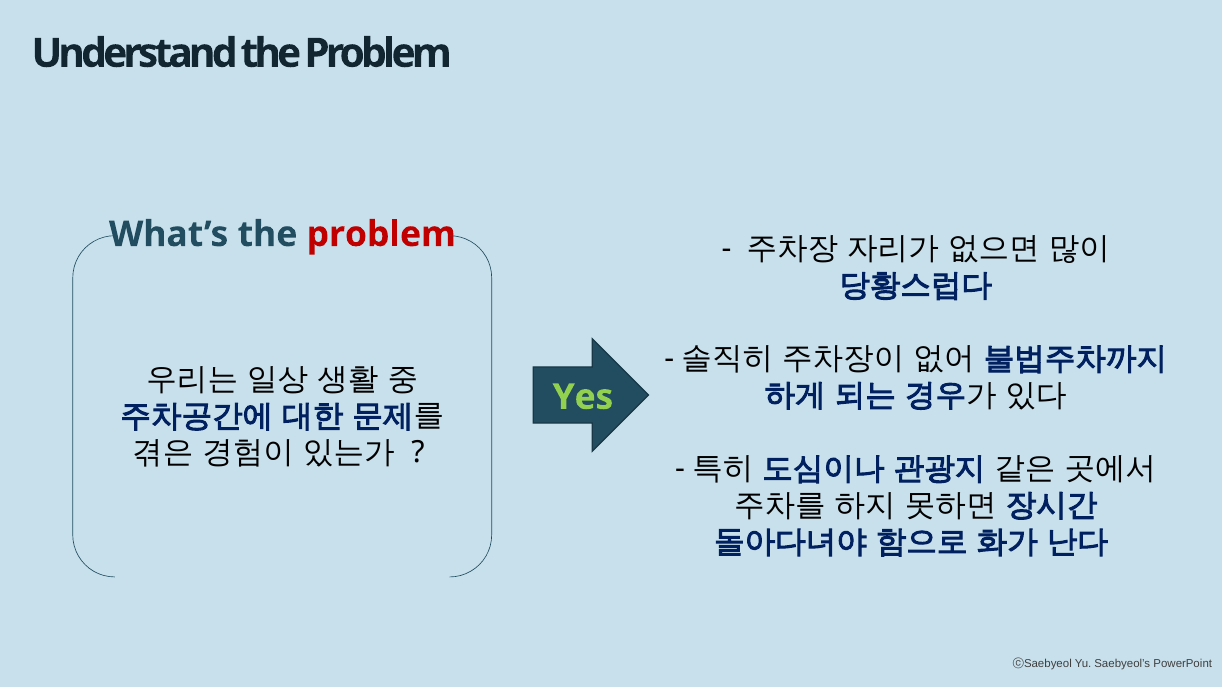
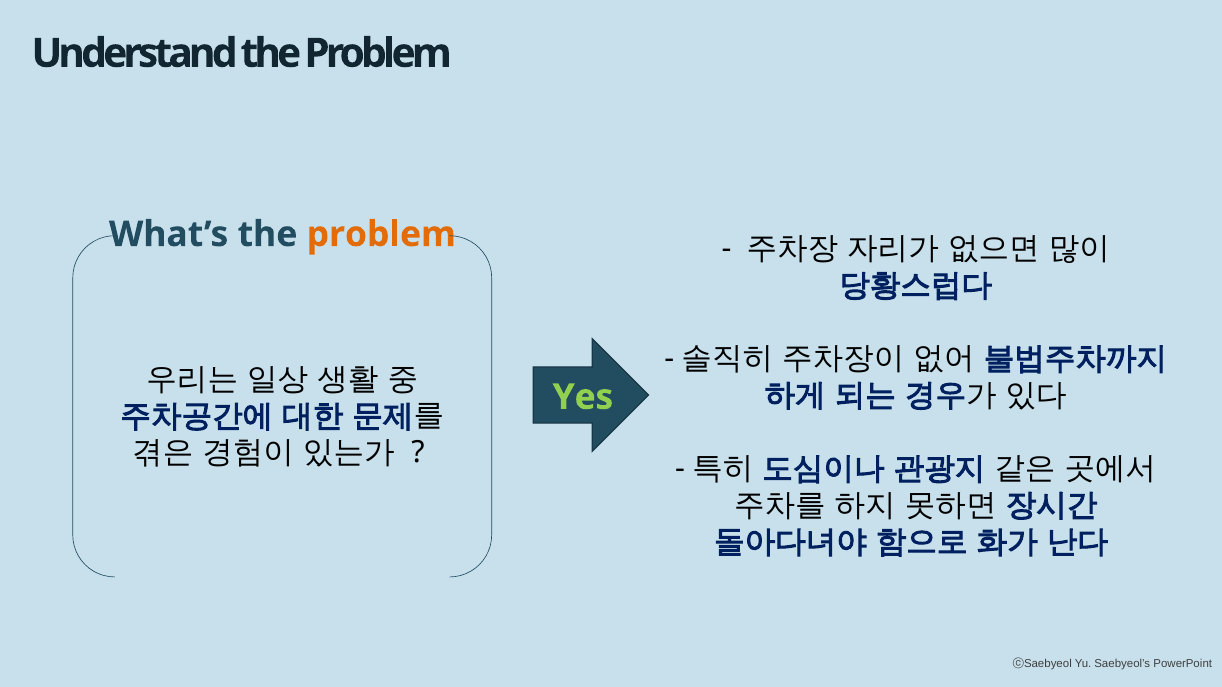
problem colour: red -> orange (381, 234)
